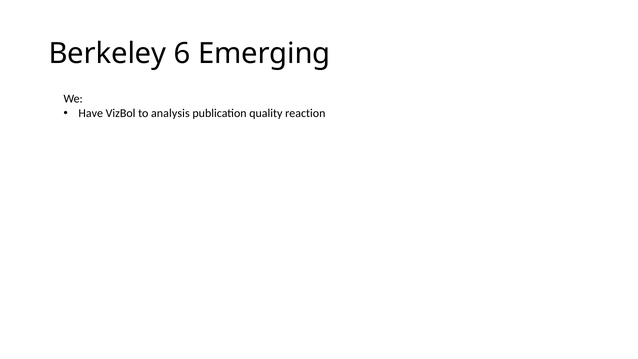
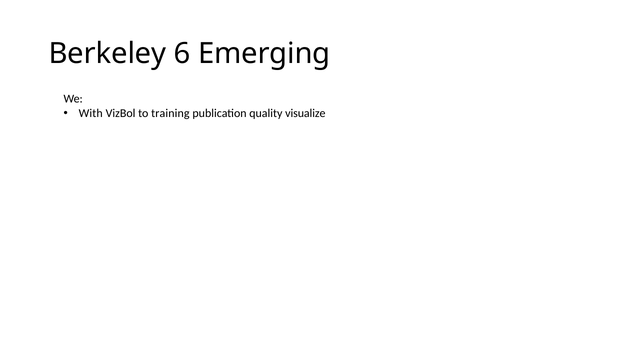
Have: Have -> With (91, 113)
analysis: analysis -> training (170, 113)
reaction: reaction -> visualize (305, 113)
